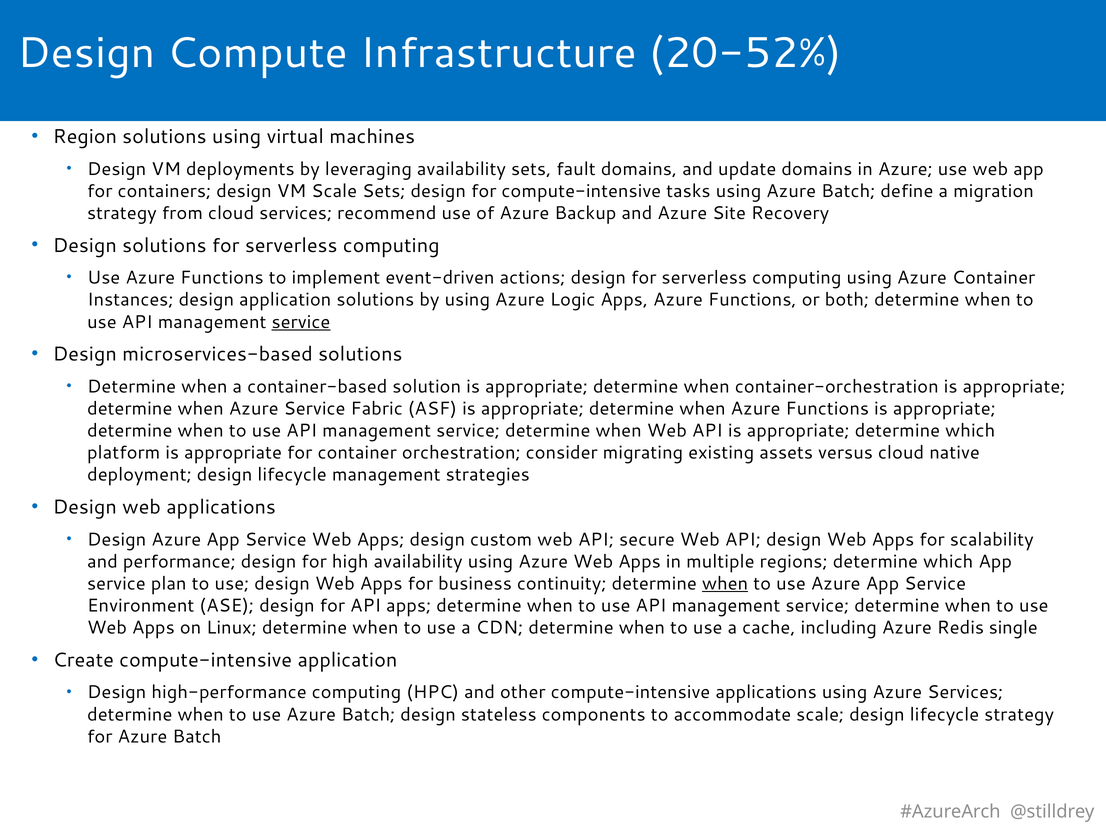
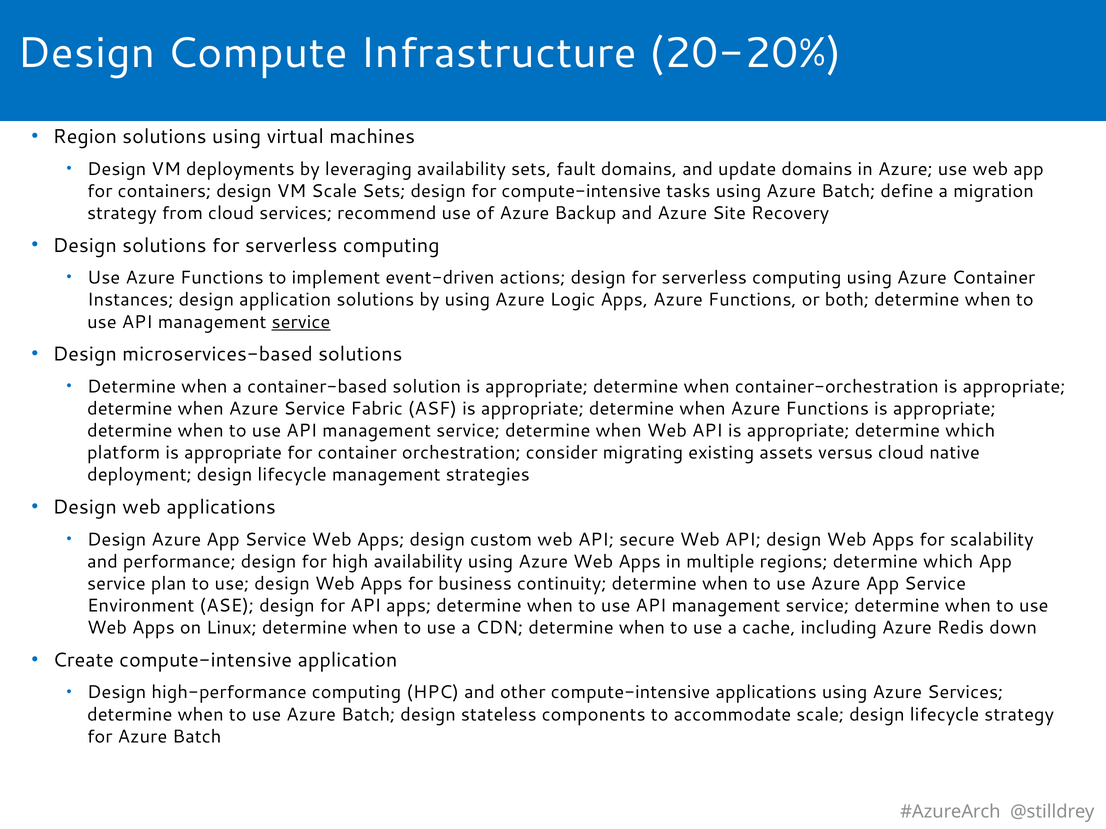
20-52%: 20-52% -> 20-20% (745, 53)
when underline: present -> none (725, 584)
single: single -> down (1013, 628)
